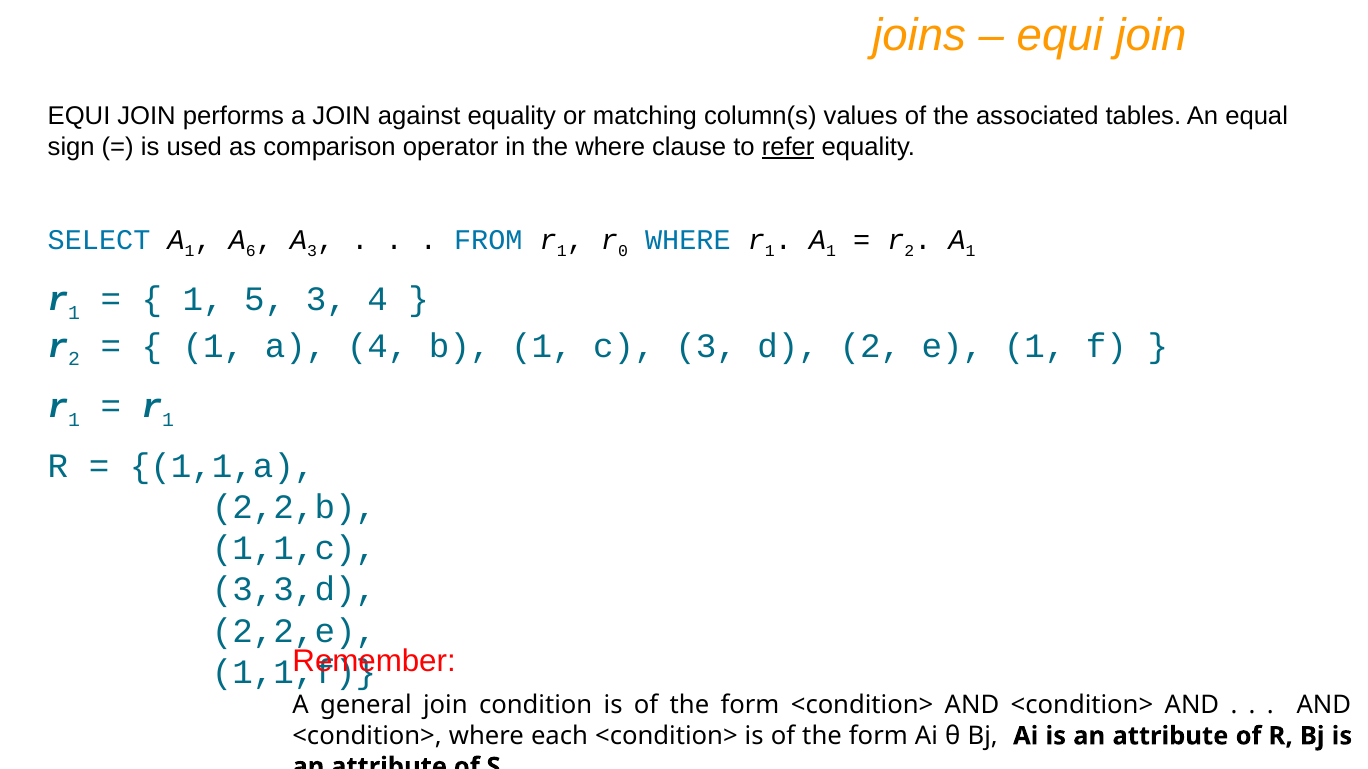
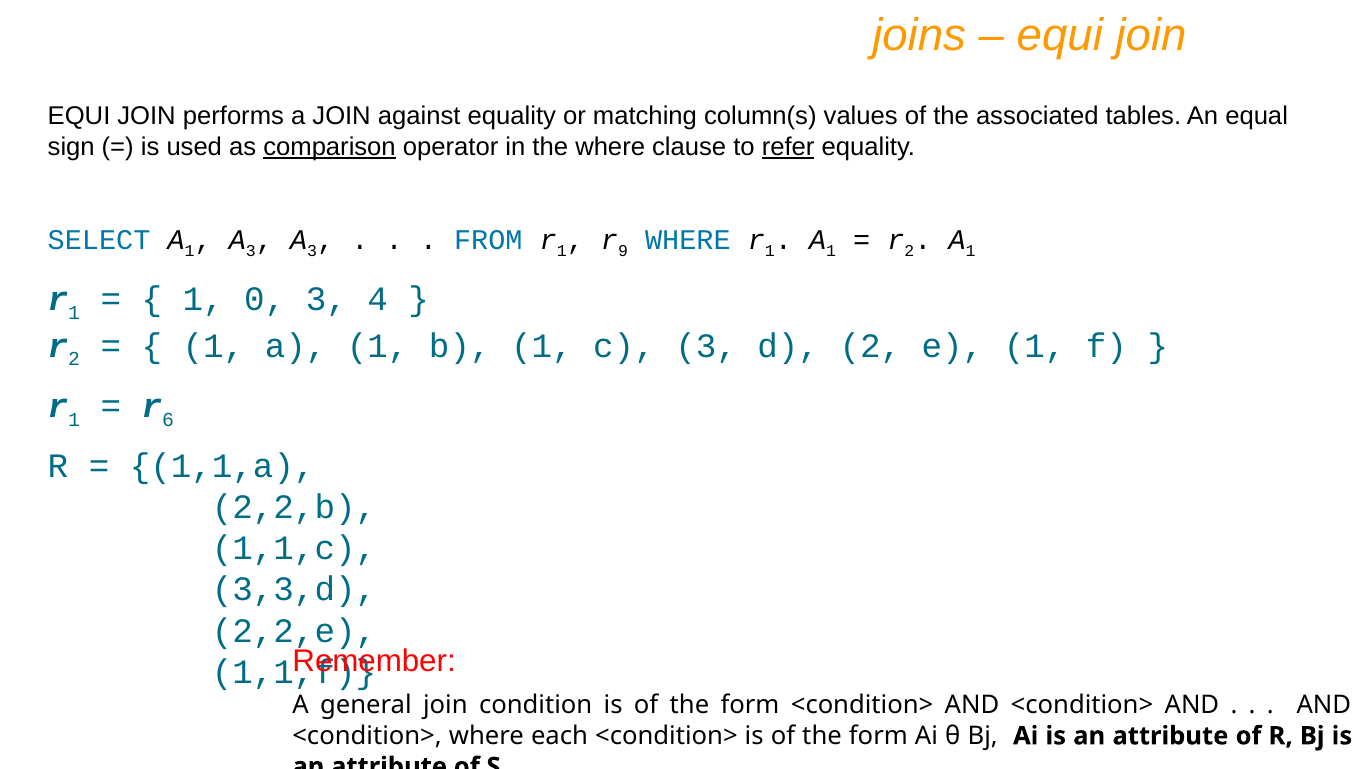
comparison underline: none -> present (330, 147)
6: 6 -> 3 (251, 251)
0: 0 -> 9 (623, 251)
5: 5 -> 0 (265, 300)
1 a 4: 4 -> 1 (378, 346)
1: 1 -> 6 (168, 420)
